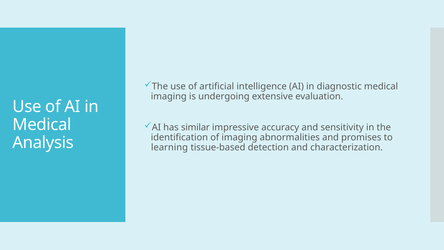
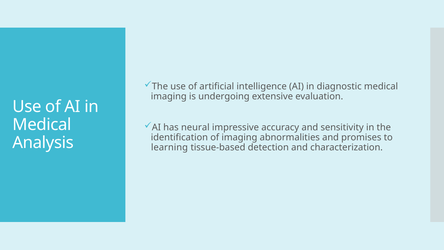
similar: similar -> neural (195, 127)
